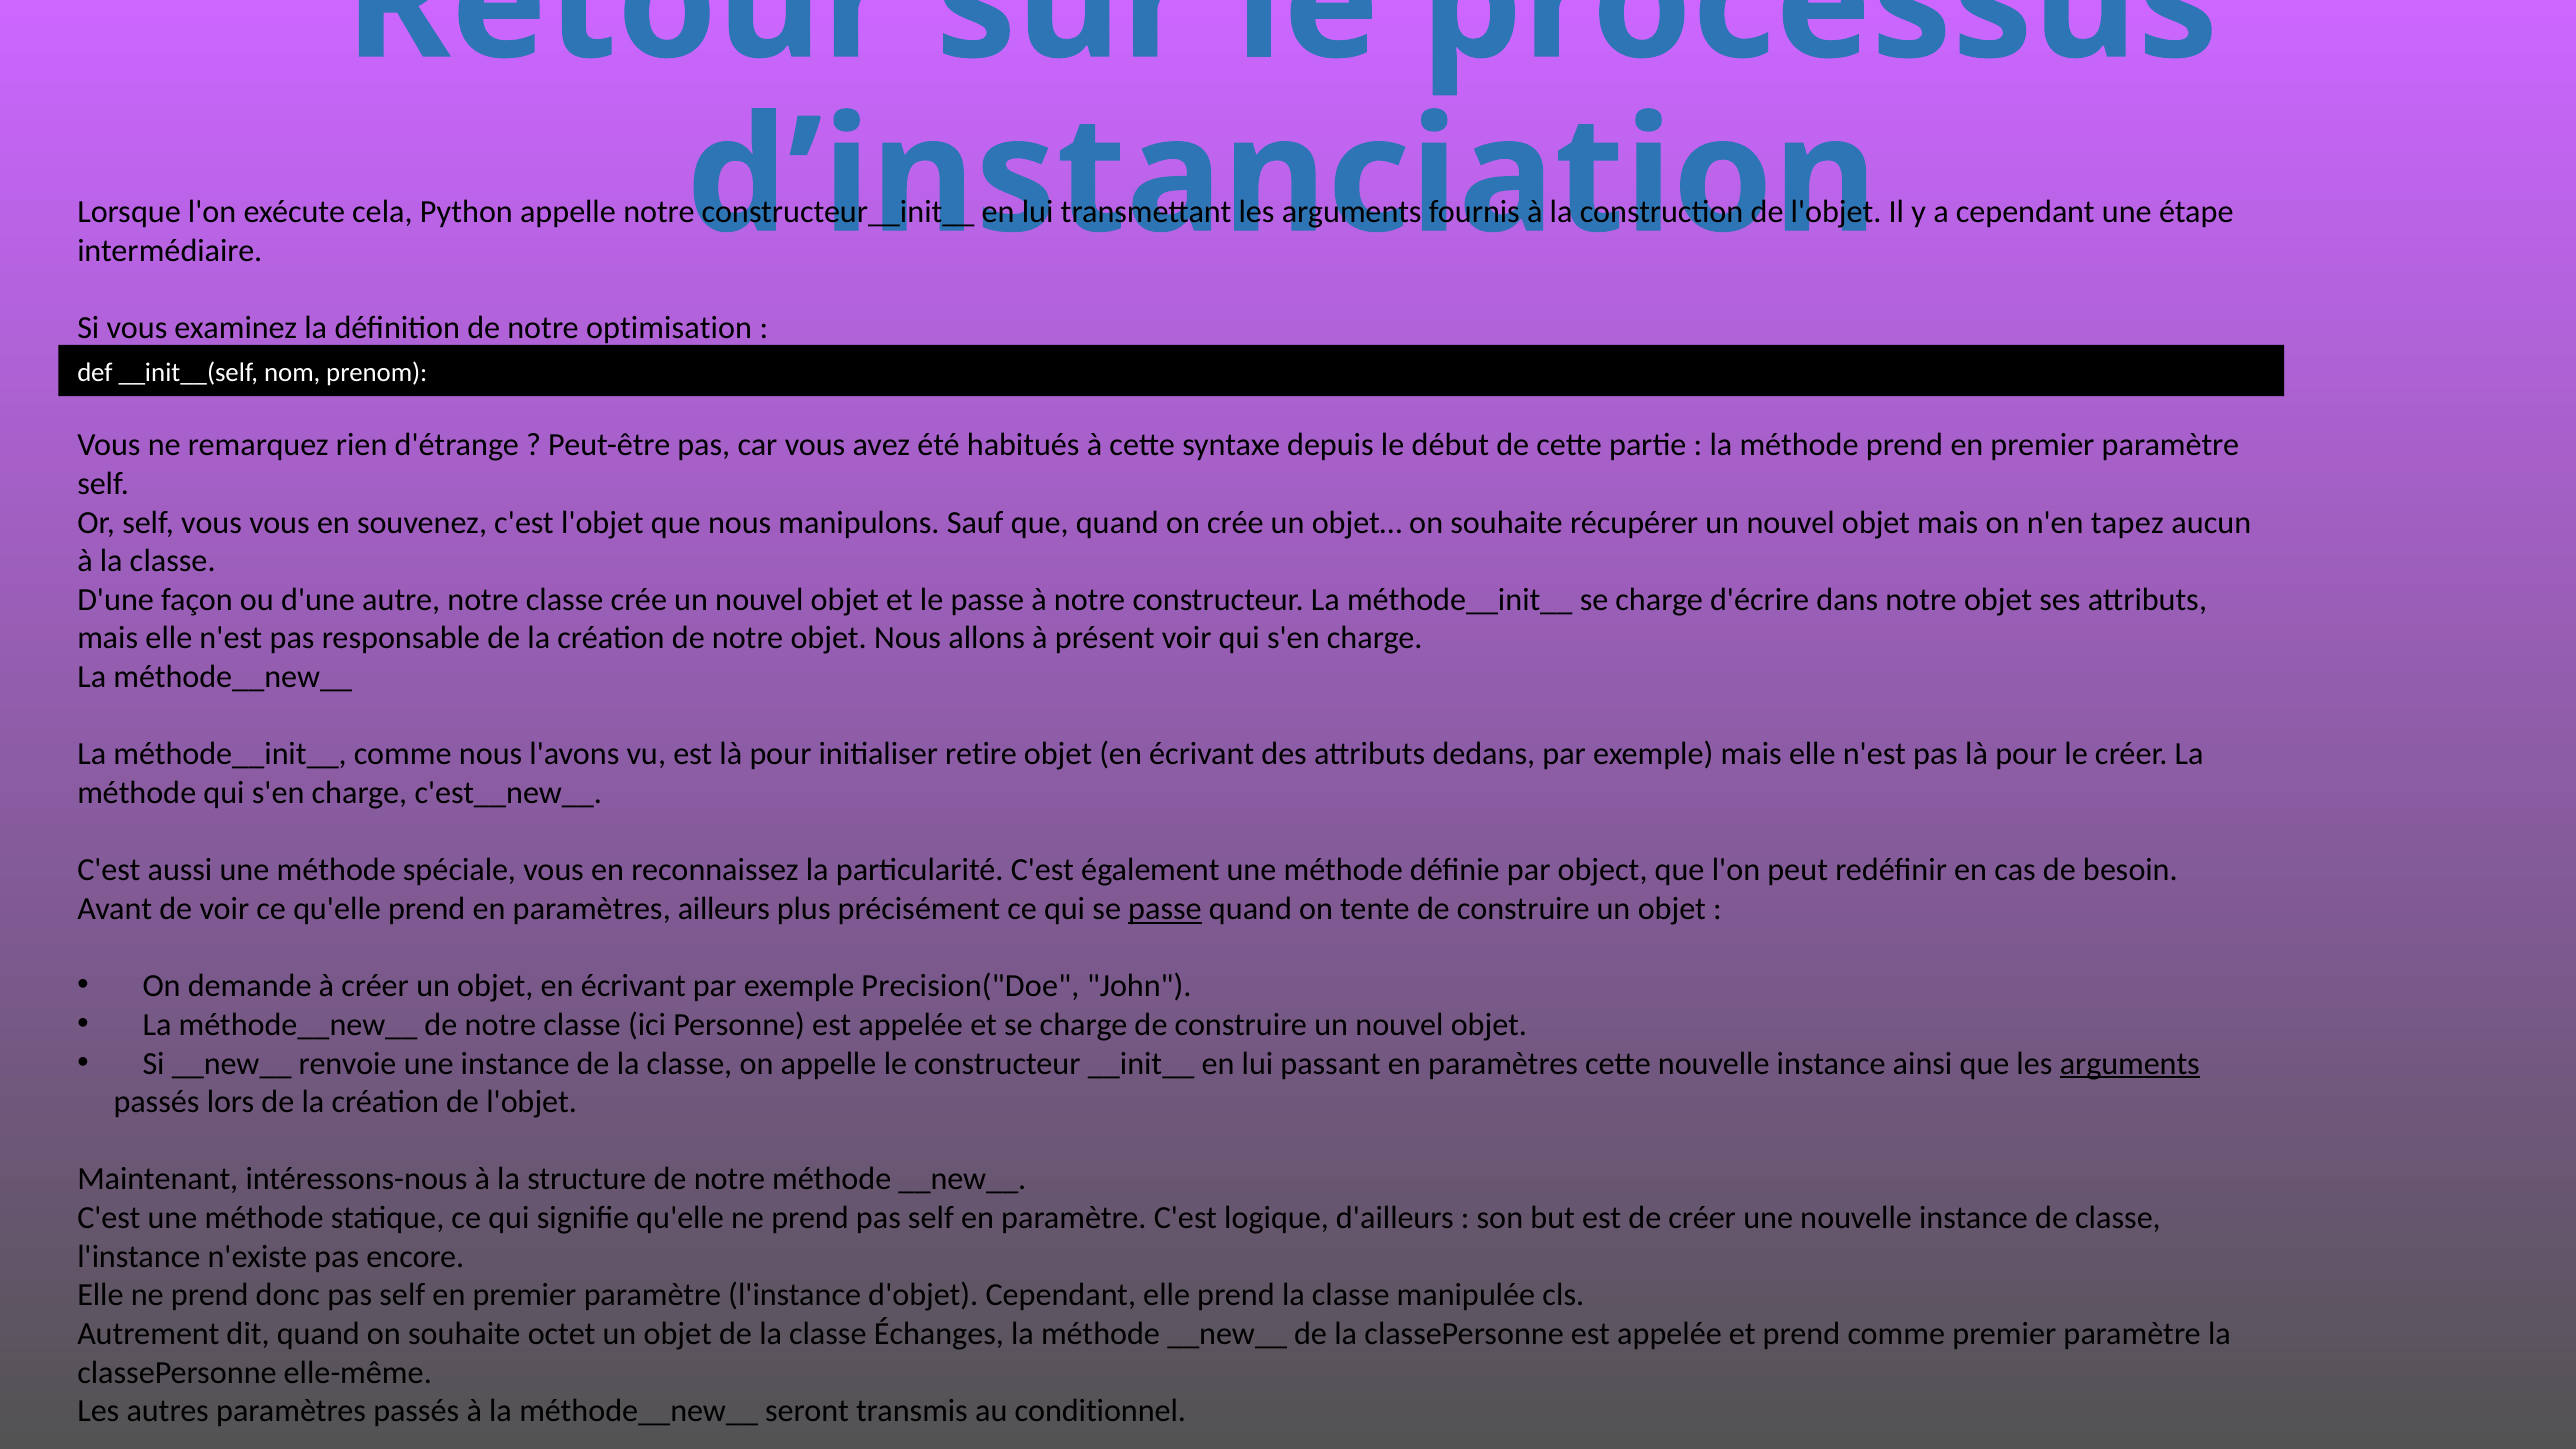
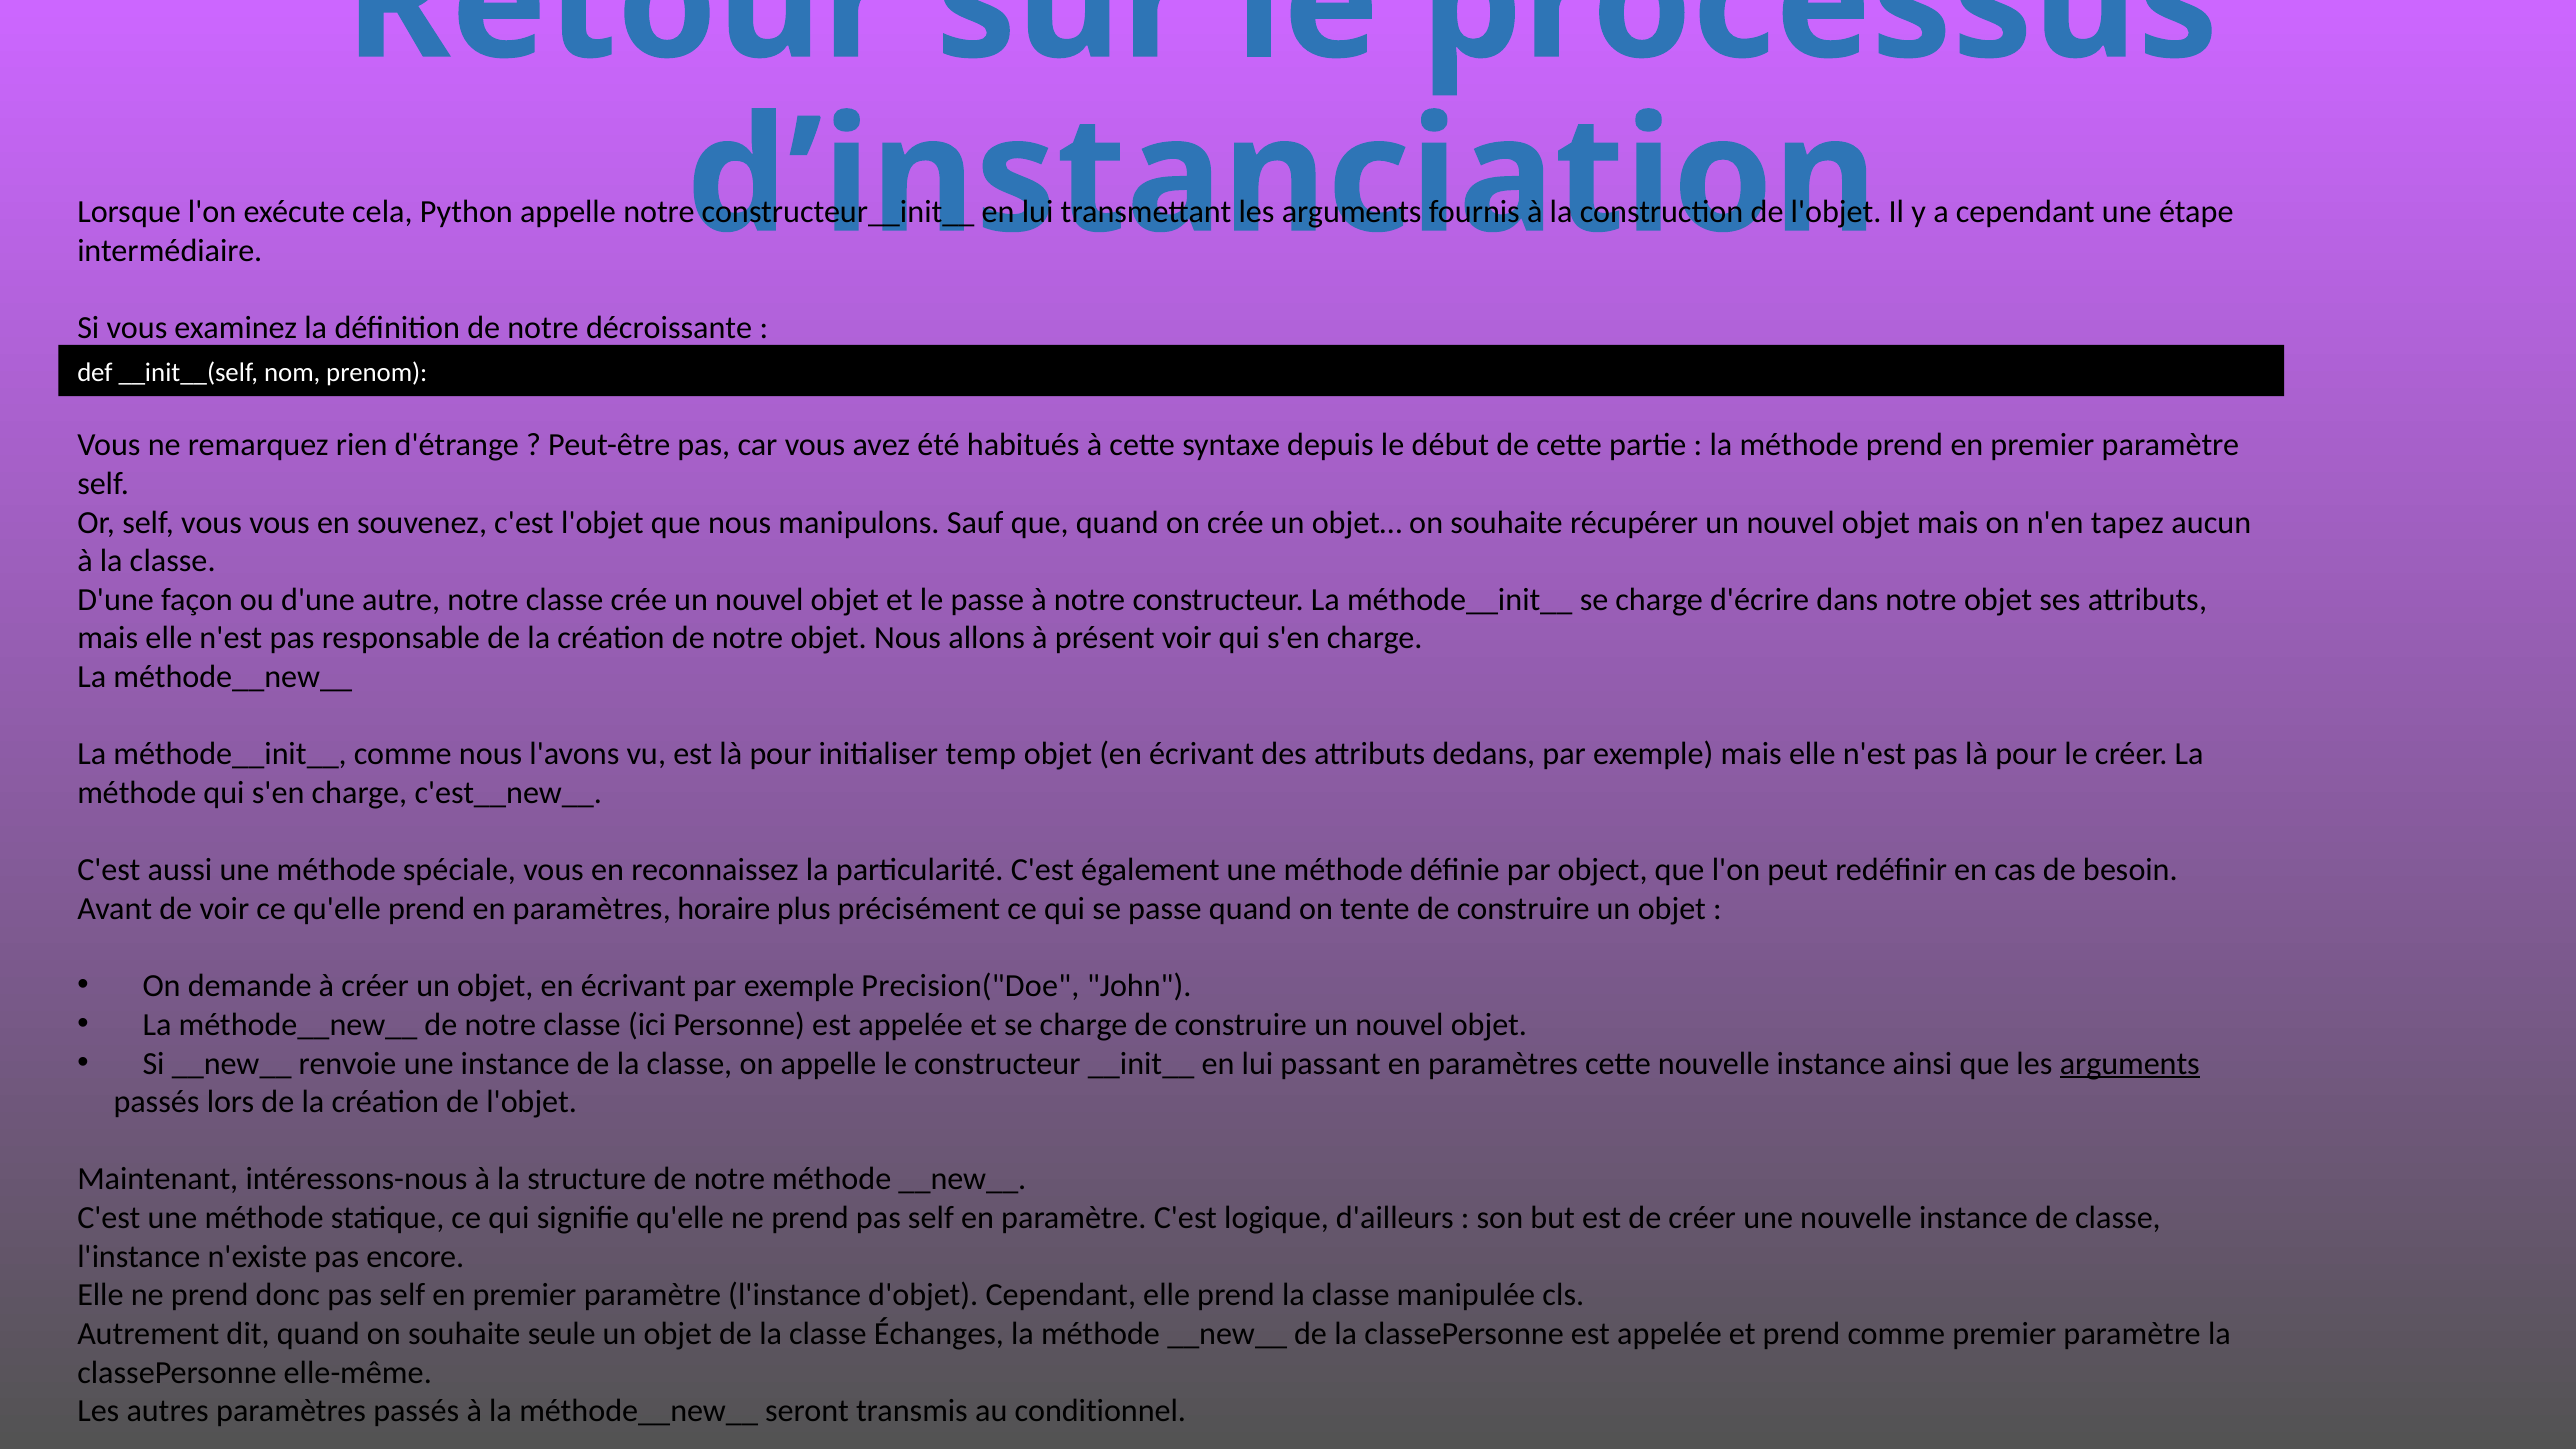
optimisation: optimisation -> décroissante (669, 328)
retire: retire -> temp (981, 754)
ailleurs: ailleurs -> horaire (724, 909)
passe underline: present -> none (1165, 909)
octet: octet -> seule (562, 1334)
